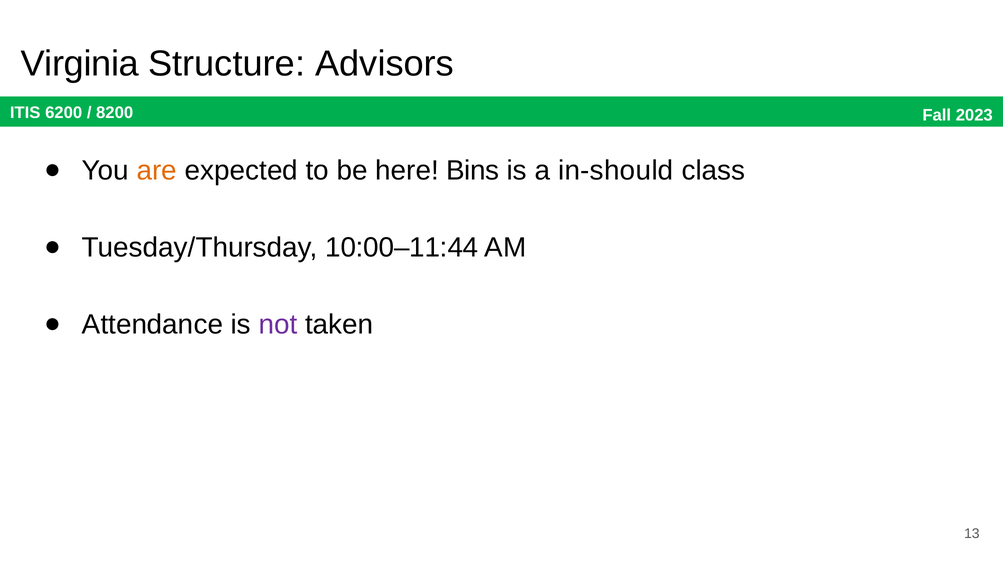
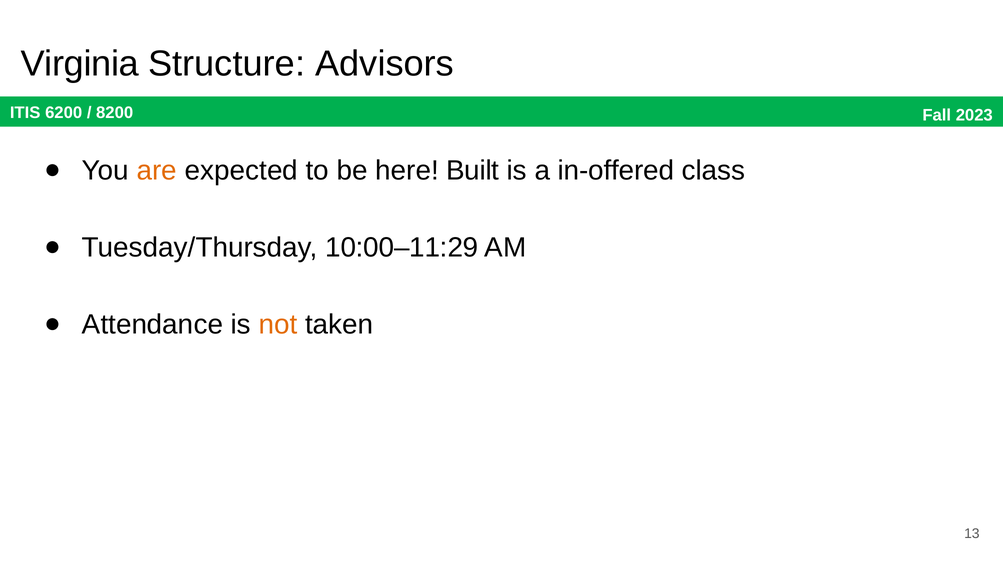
Bins: Bins -> Built (473, 171)
in-should: in-should -> in-offered (616, 171)
10:00–11:44: 10:00–11:44 -> 10:00–11:29 (402, 248)
not colour: purple -> orange (278, 325)
